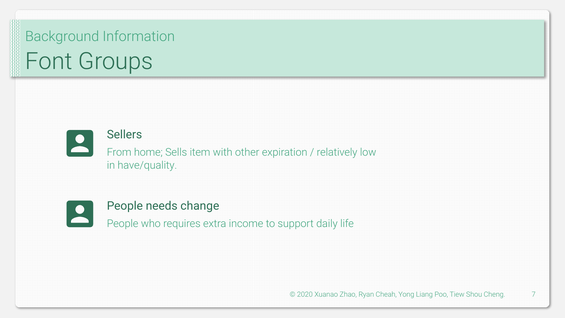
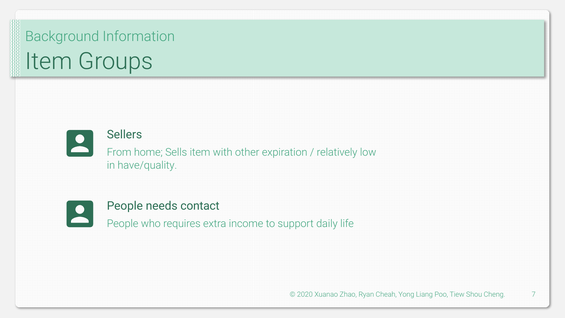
Font: Font -> Item (49, 62)
change: change -> contact (200, 206)
